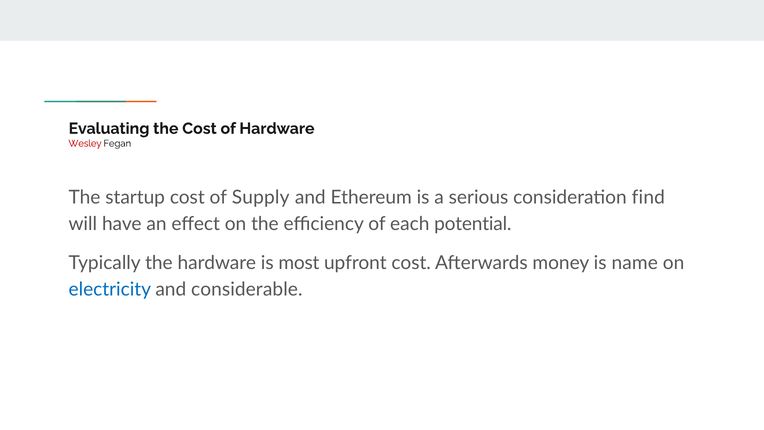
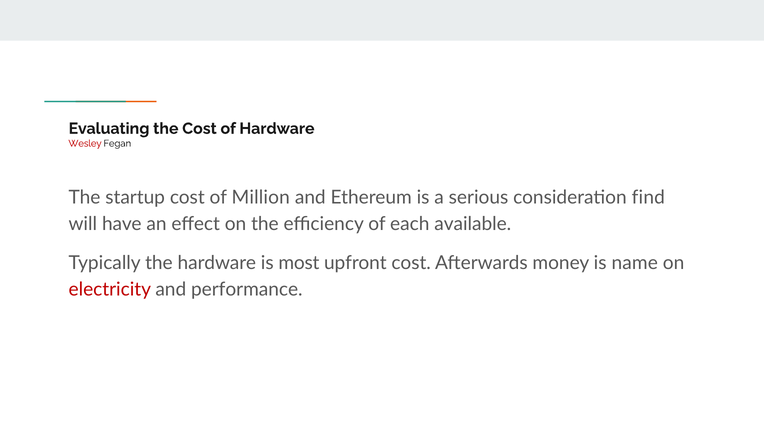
Supply: Supply -> Million (261, 198)
potential: potential -> available (473, 224)
electricity colour: blue -> red (110, 289)
considerable: considerable -> performance (247, 289)
